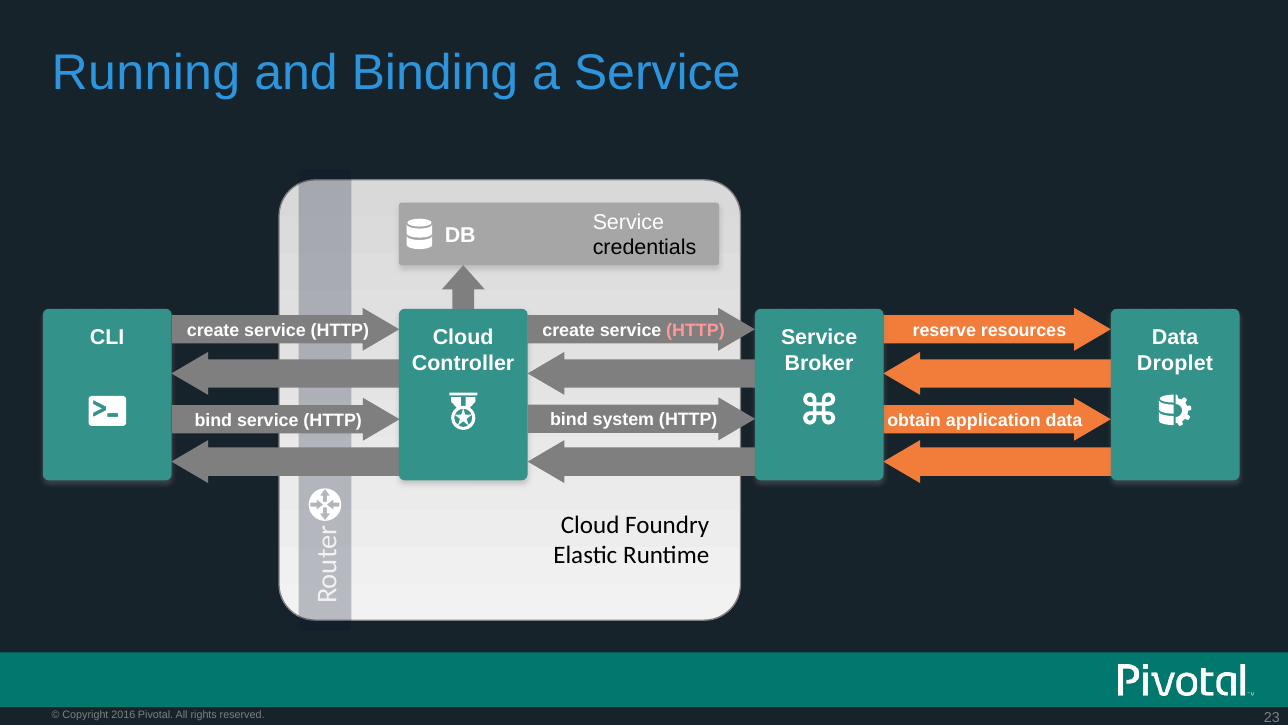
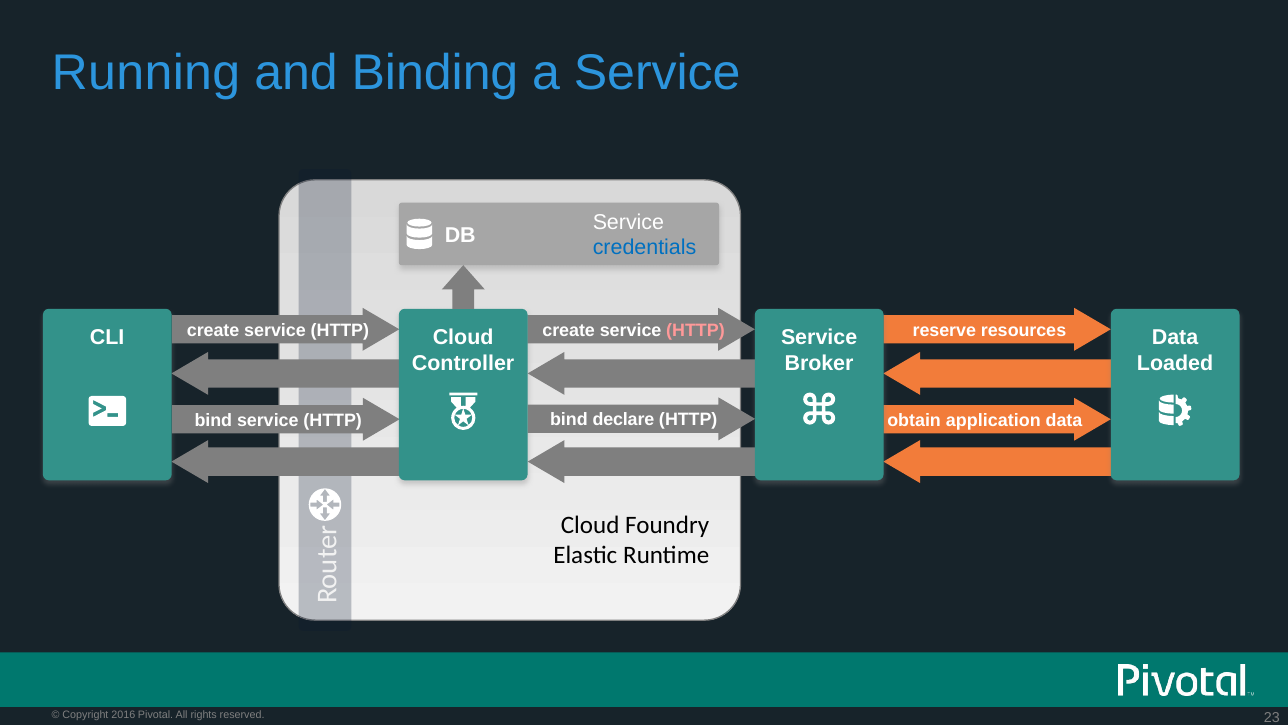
credentials colour: black -> blue (645, 248)
Droplet: Droplet -> Loaded (1175, 363)
system: system -> declare (623, 420)
